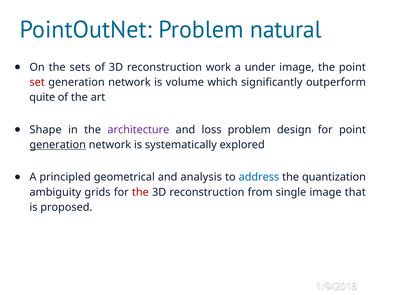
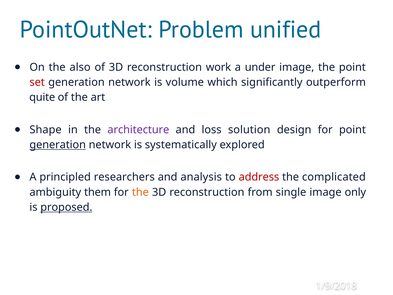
natural: natural -> unified (286, 30)
sets: sets -> also (80, 67)
loss problem: problem -> solution (249, 130)
geometrical: geometrical -> researchers (124, 177)
address colour: blue -> red (259, 177)
quantization: quantization -> complicated (334, 177)
grids: grids -> them (98, 192)
the colour: red -> orange (140, 192)
that: that -> only (355, 192)
proposed underline: none -> present (66, 207)
